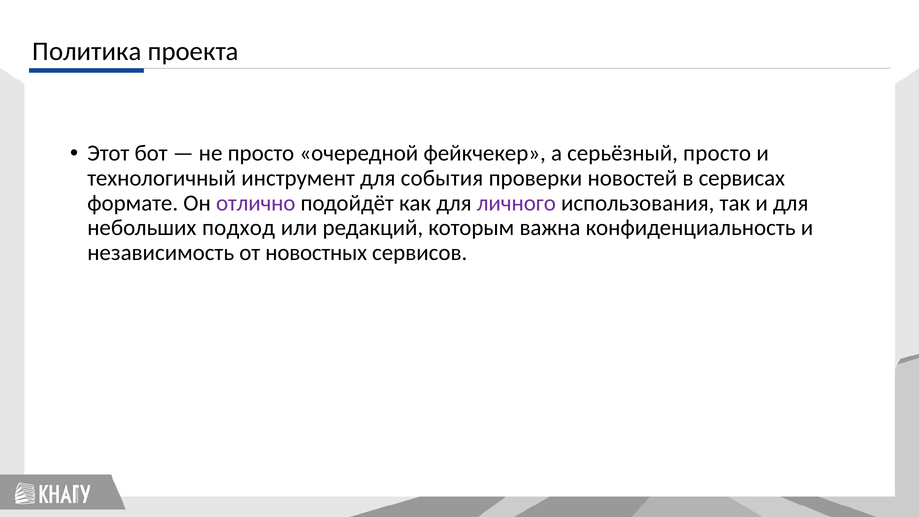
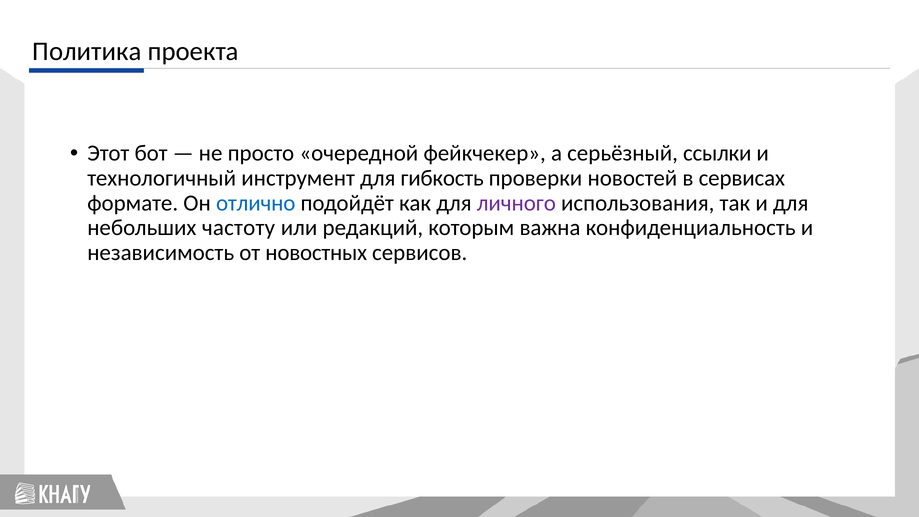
серьёзный просто: просто -> ссылки (717, 153)
события: события -> гибкость (442, 178)
отлично colour: purple -> blue (256, 203)
подход: подход -> частоту (239, 228)
